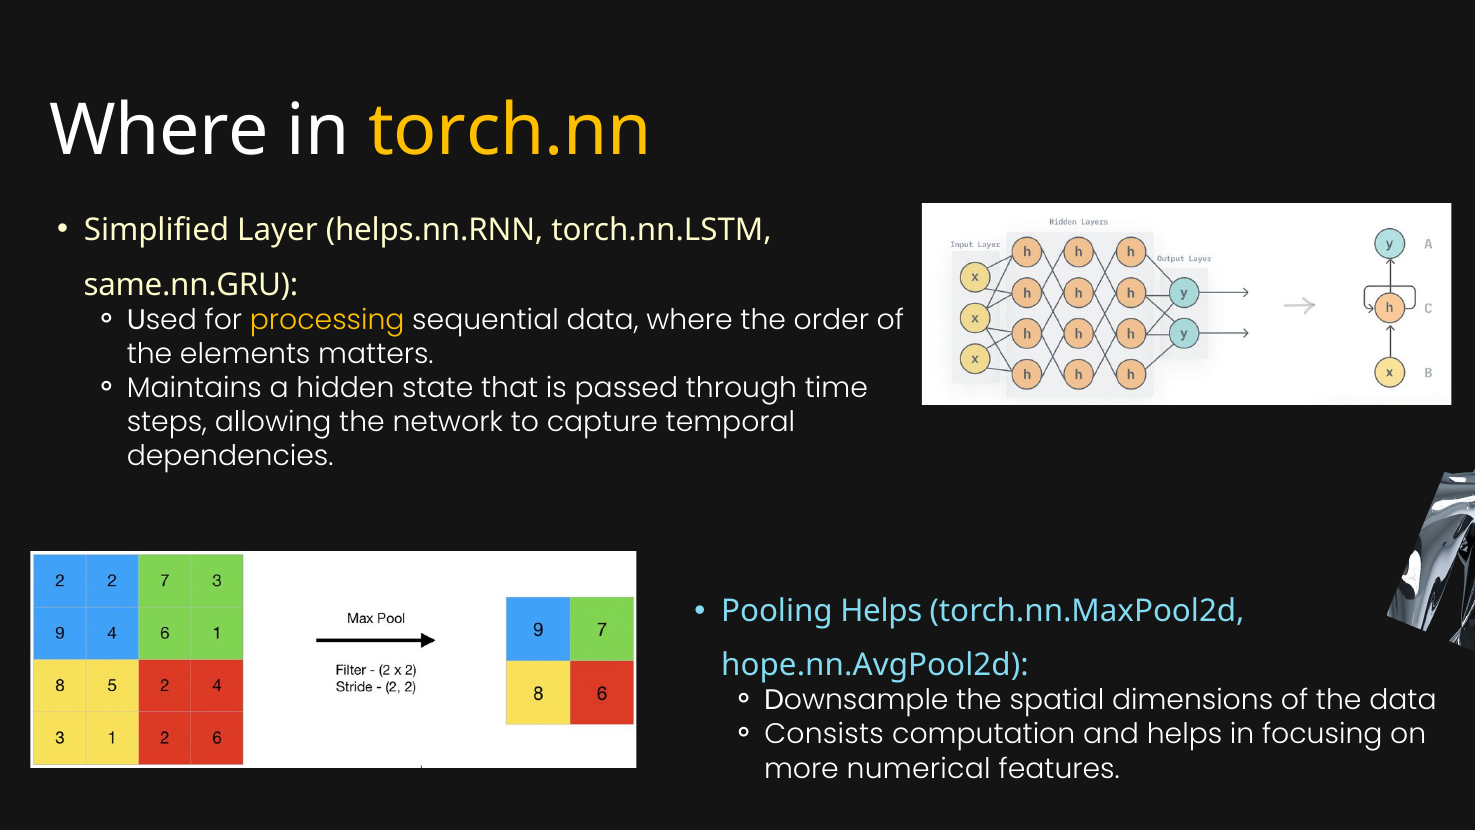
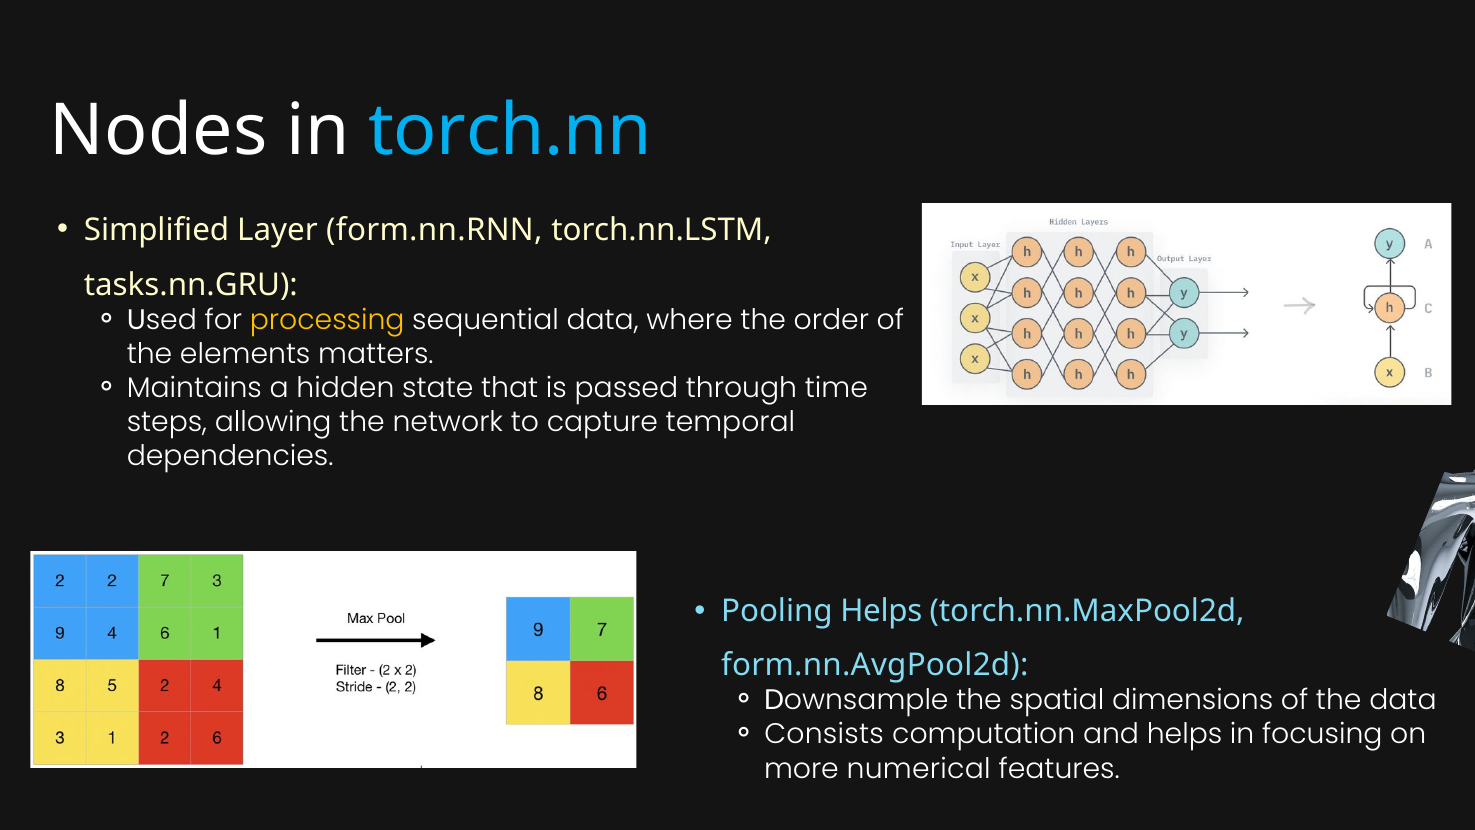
Where: Where -> Nodes (159, 131)
torch.nn colour: yellow -> light blue (510, 131)
helps.nn.RNN: helps.nn.RNN -> form.nn.RNN (434, 230)
same.nn.GRU: same.nn.GRU -> tasks.nn.GRU (191, 285)
hope.nn.AvgPool2d: hope.nn.AvgPool2d -> form.nn.AvgPool2d (875, 665)
